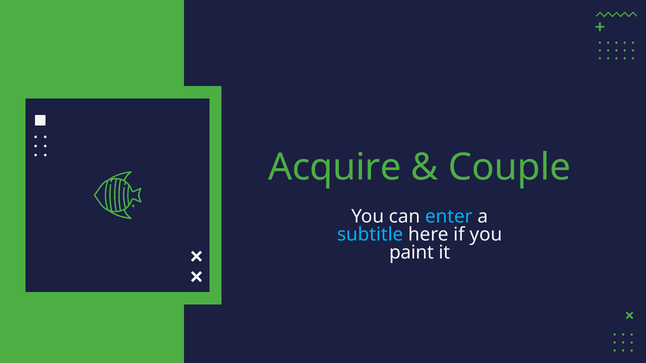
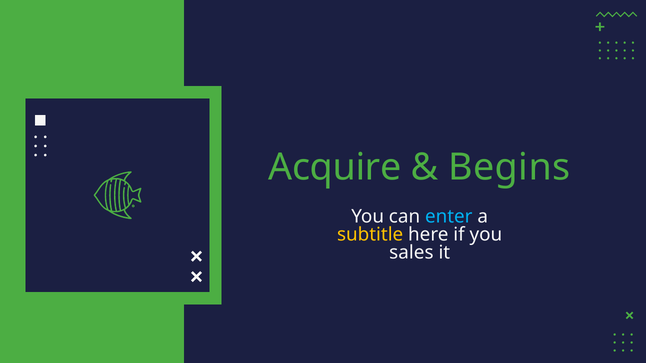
Couple: Couple -> Begins (509, 167)
subtitle colour: light blue -> yellow (370, 235)
paint: paint -> sales (411, 253)
